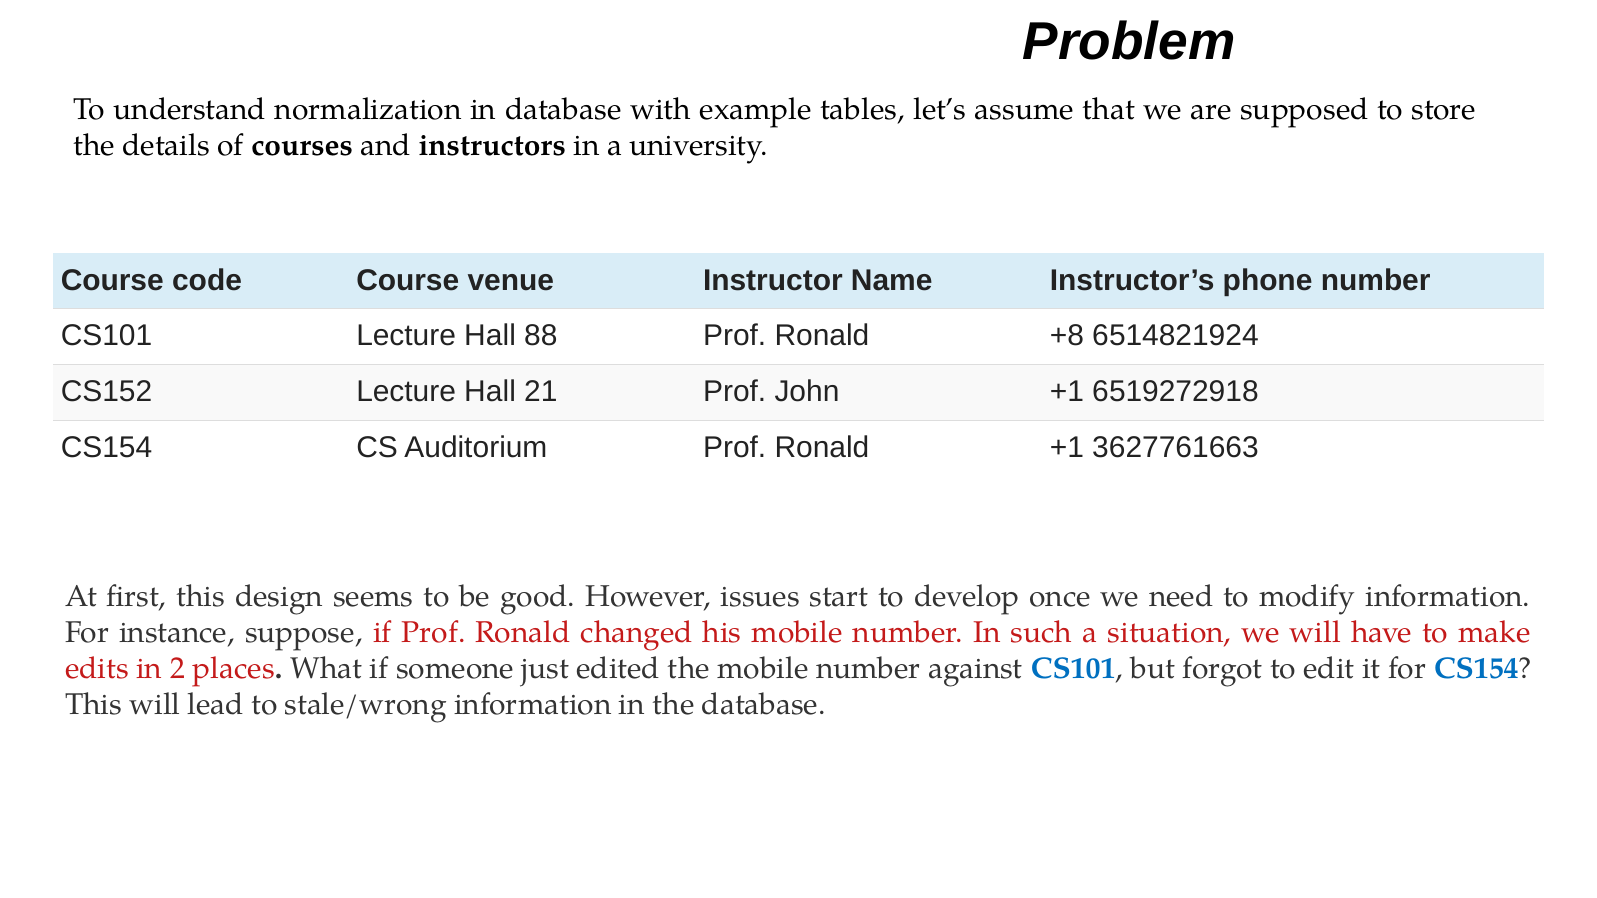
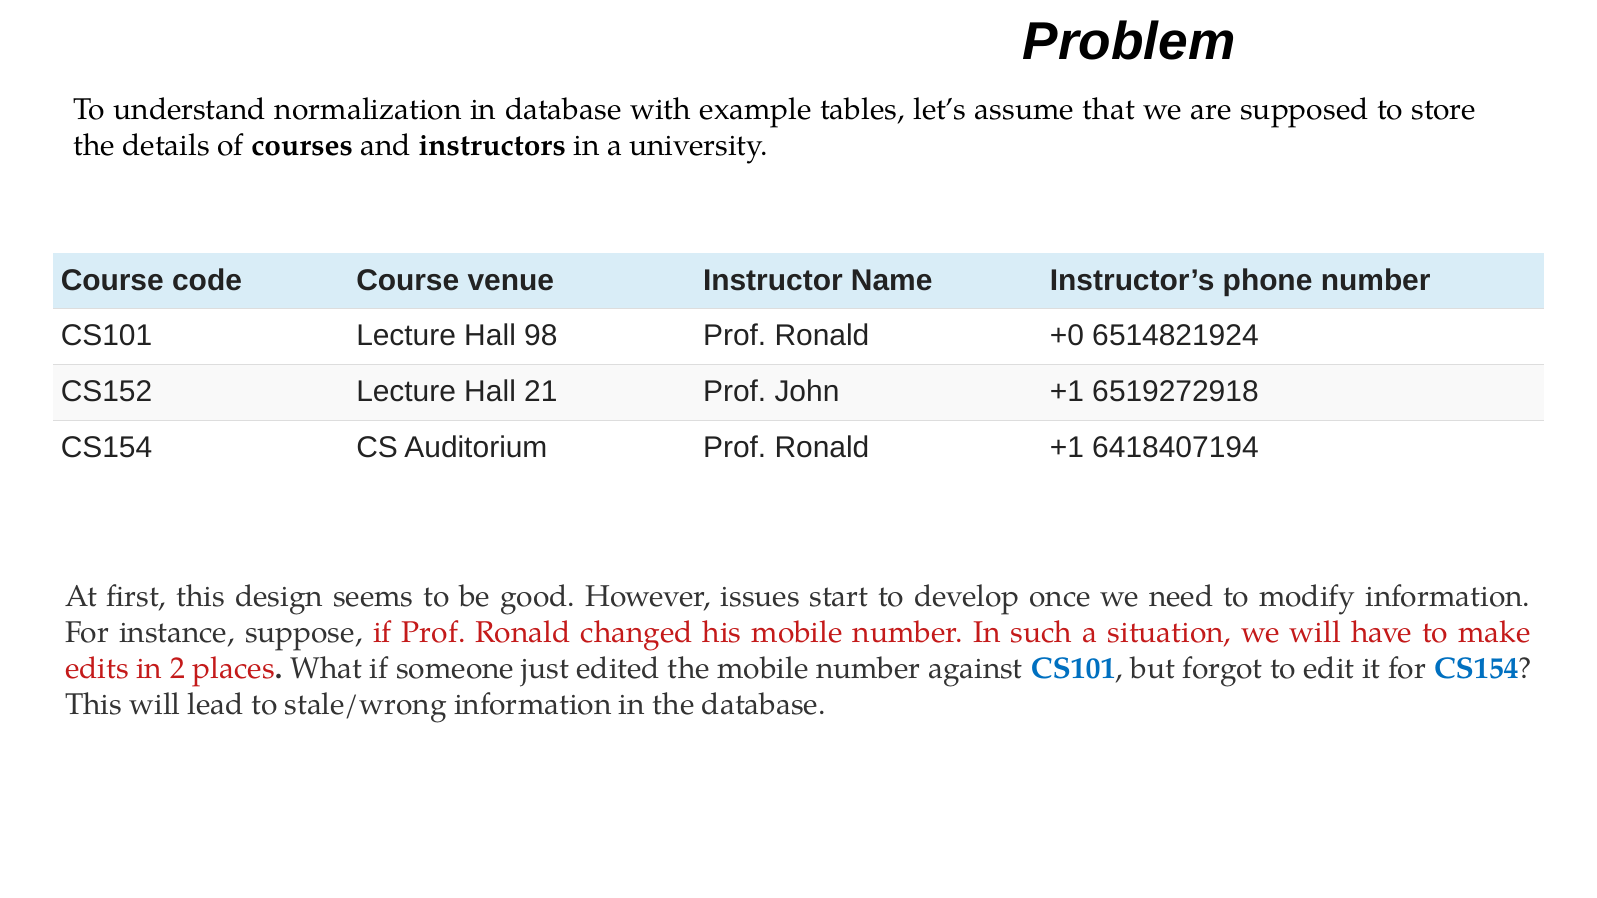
88: 88 -> 98 (541, 336)
+8: +8 -> +0 (1067, 336)
3627761663: 3627761663 -> 6418407194 (1175, 448)
